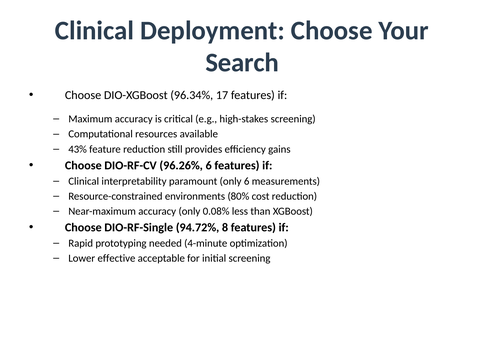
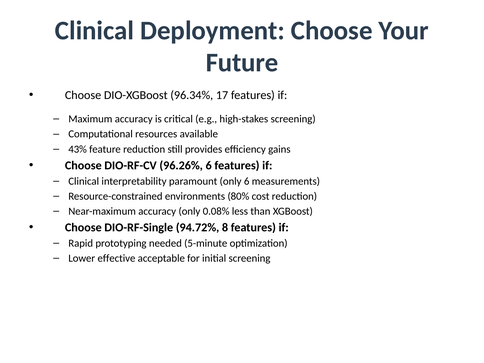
Search: Search -> Future (242, 63)
4-minute: 4-minute -> 5-minute (206, 243)
